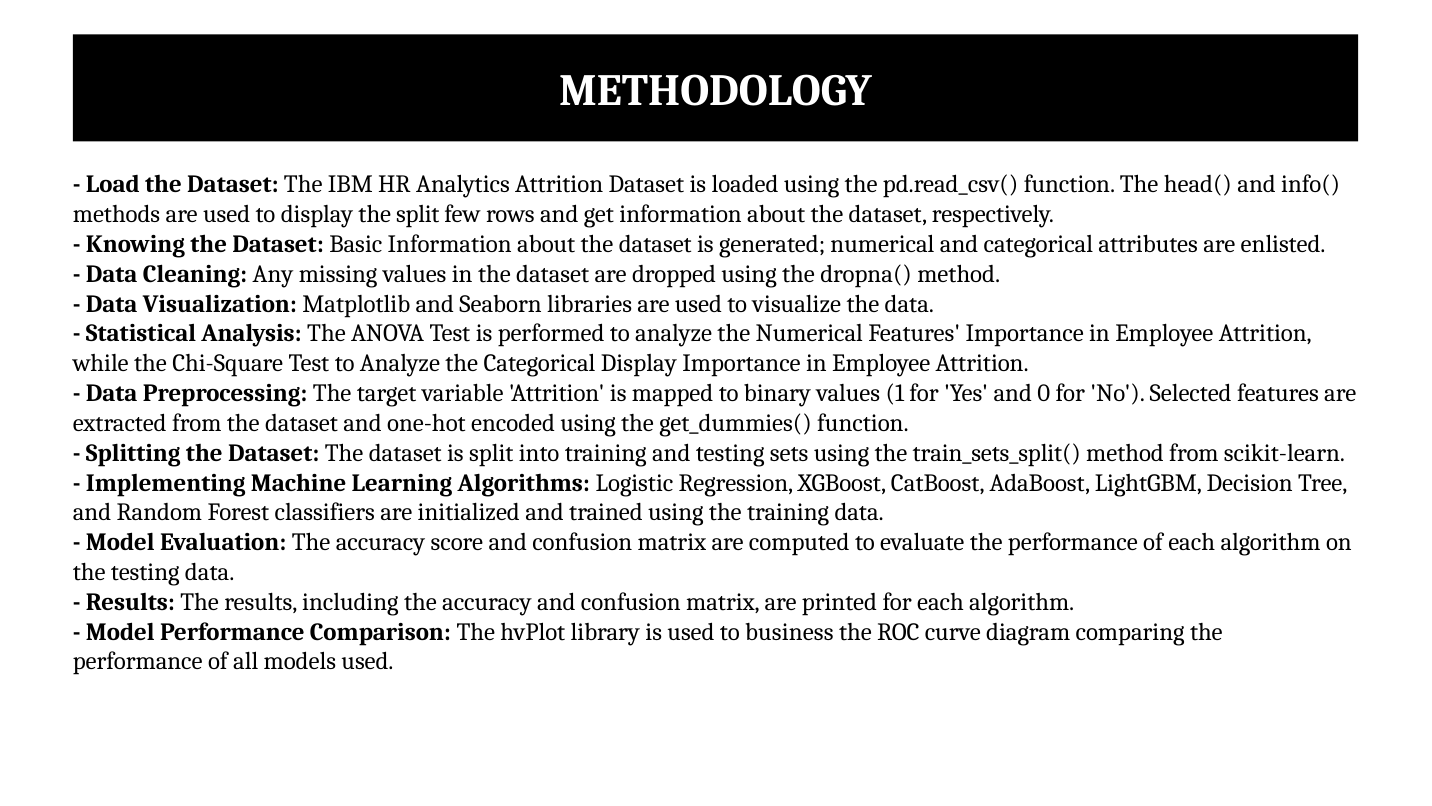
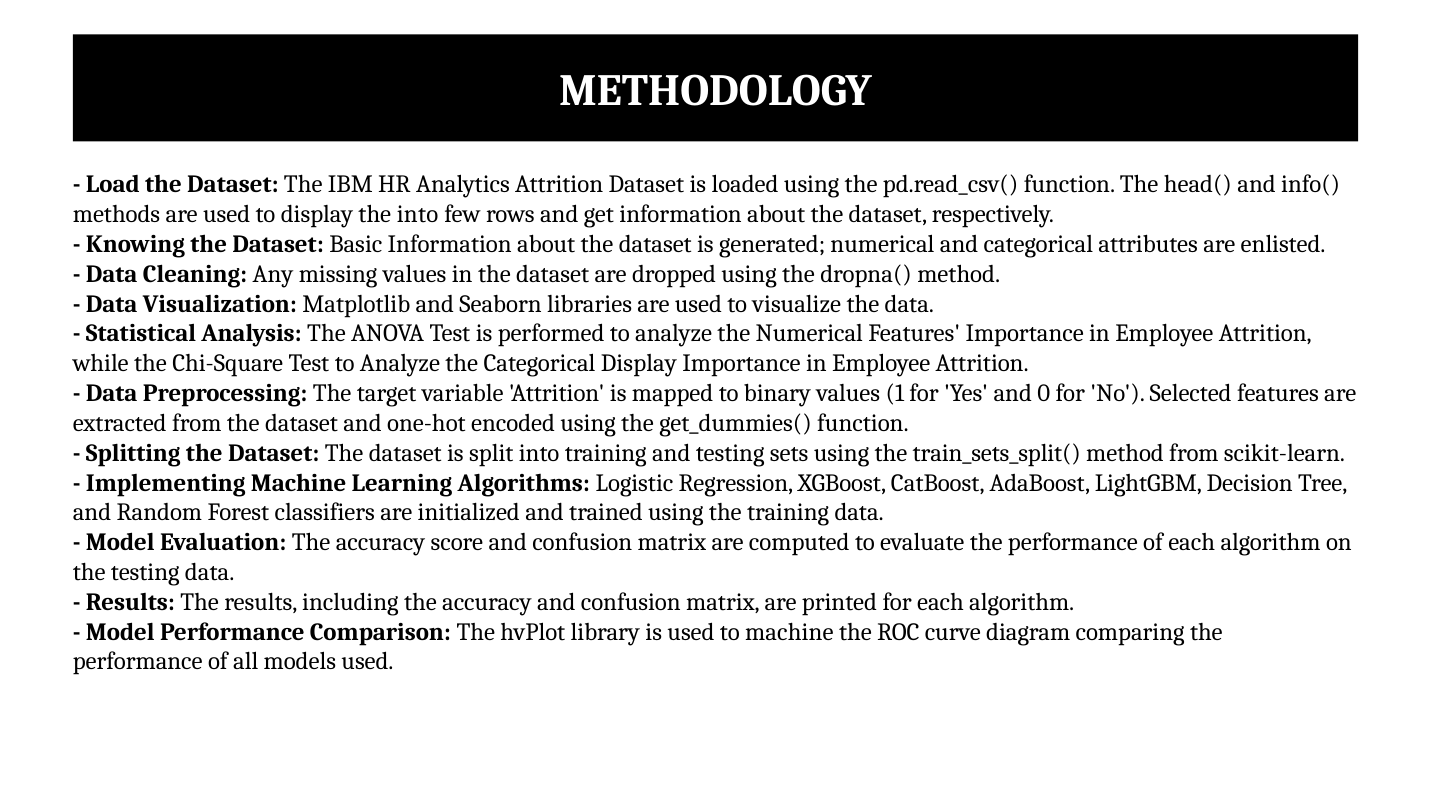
the split: split -> into (418, 215)
to business: business -> machine (789, 632)
